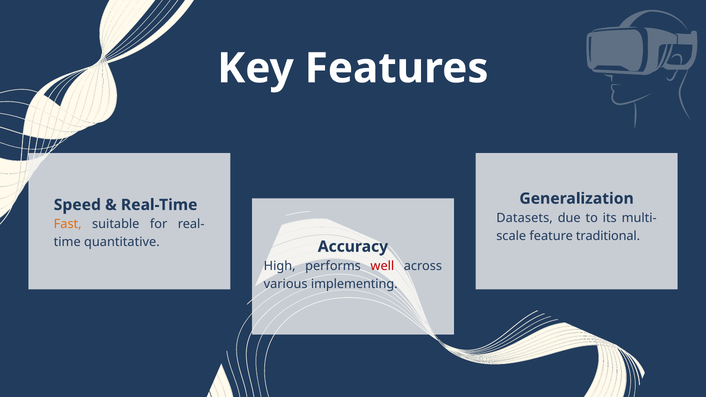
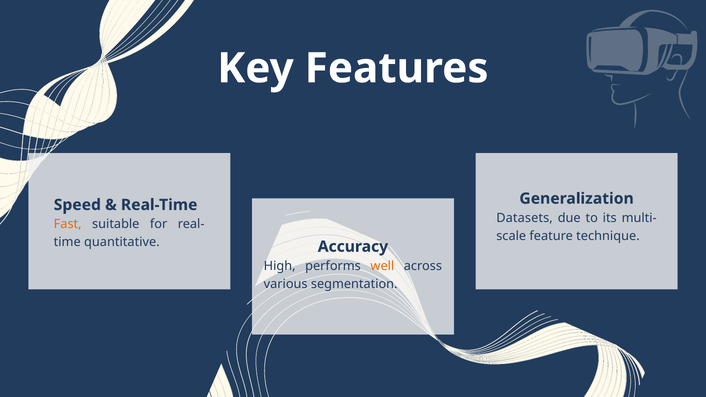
traditional: traditional -> technique (608, 236)
well colour: red -> orange (382, 266)
implementing: implementing -> segmentation (354, 284)
